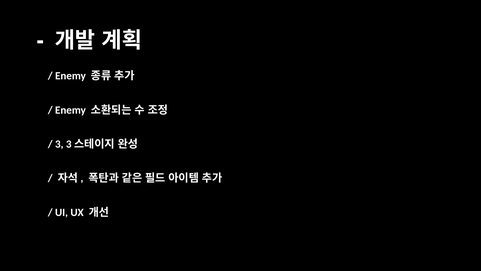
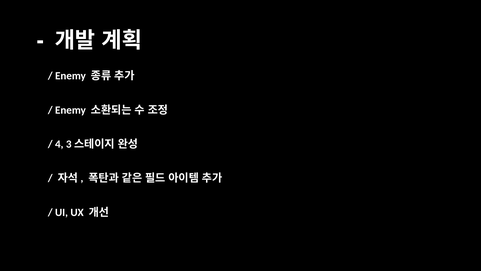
3: 3 -> 4 (59, 144)
